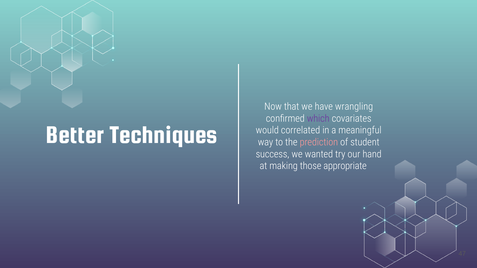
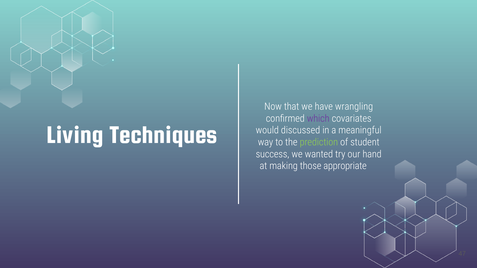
Better: Better -> Living (75, 135)
correlated: correlated -> discussed (301, 130)
prediction colour: pink -> light green (319, 142)
